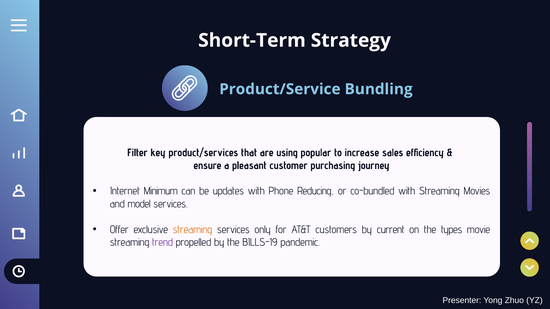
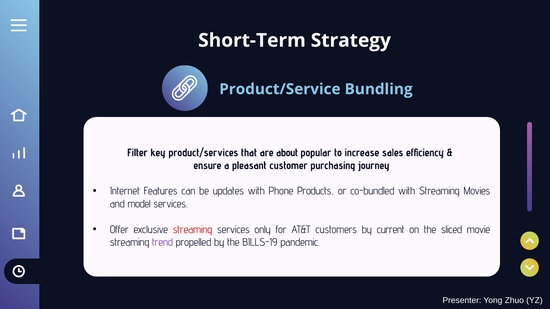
using: using -> about (287, 153)
Minimum: Minimum -> Features (161, 191)
Reducing: Reducing -> Products (316, 191)
streaming colour: orange -> red (193, 230)
types: types -> sliced (452, 230)
